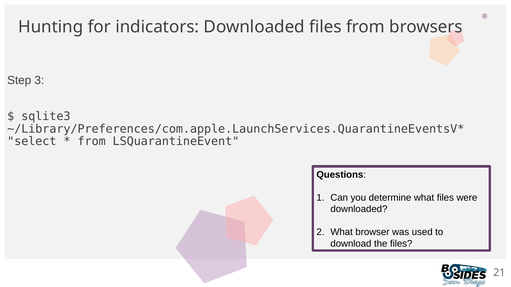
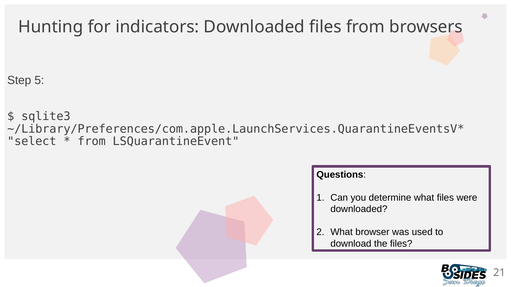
3: 3 -> 5 (39, 80)
